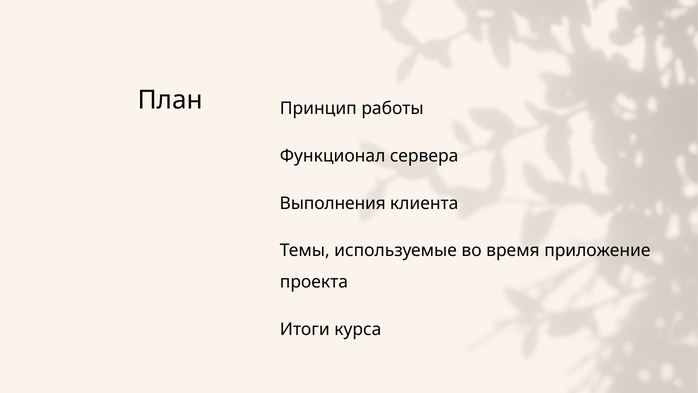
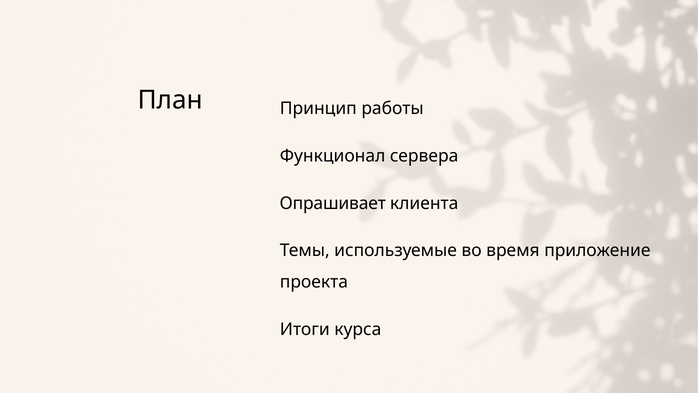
Выполнения: Выполнения -> Опрашивает (333, 203)
